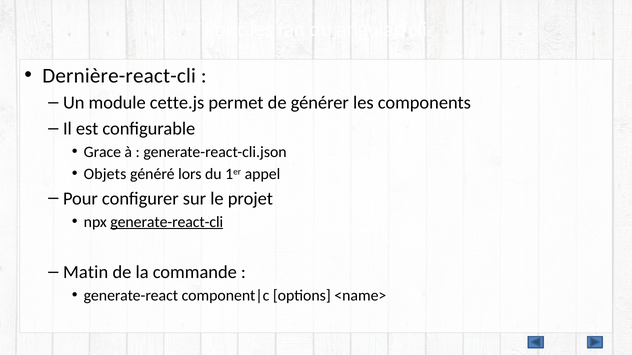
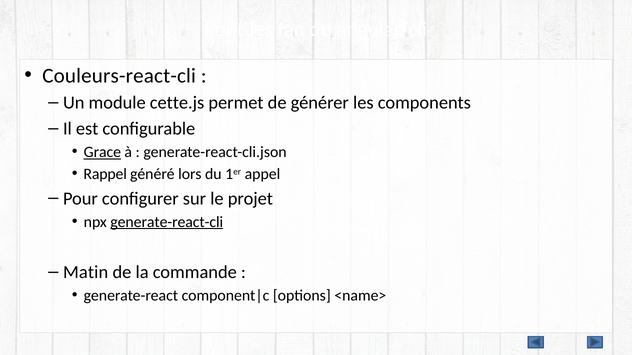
Dernière-react-cli: Dernière-react-cli -> Couleurs-react-cli (119, 76)
Grace underline: none -> present (102, 152)
Objets: Objets -> Rappel (105, 174)
